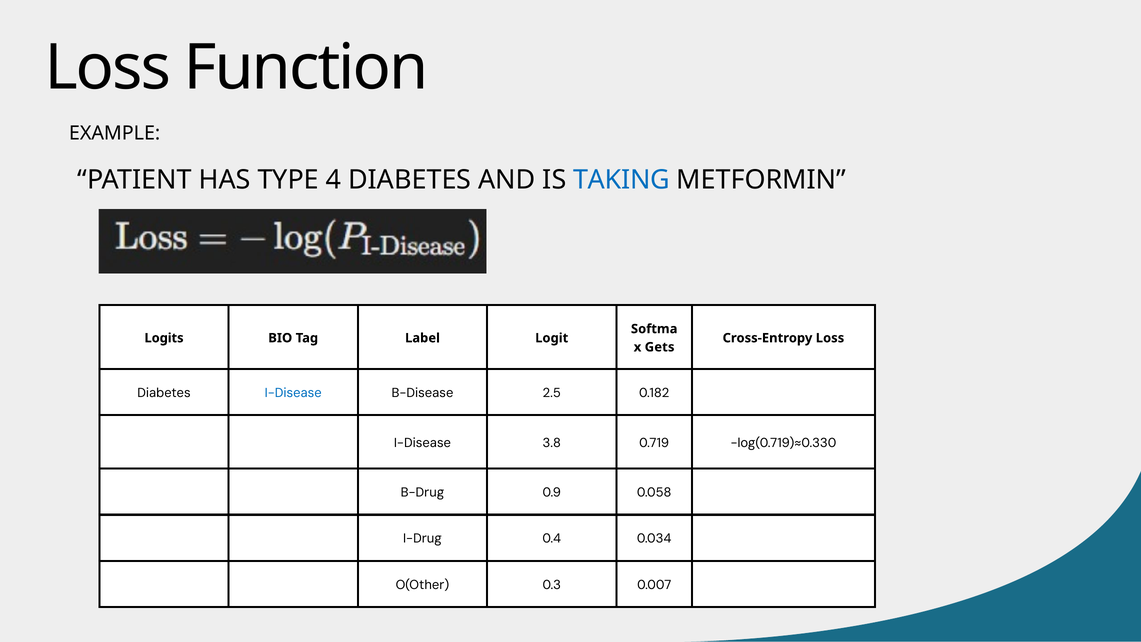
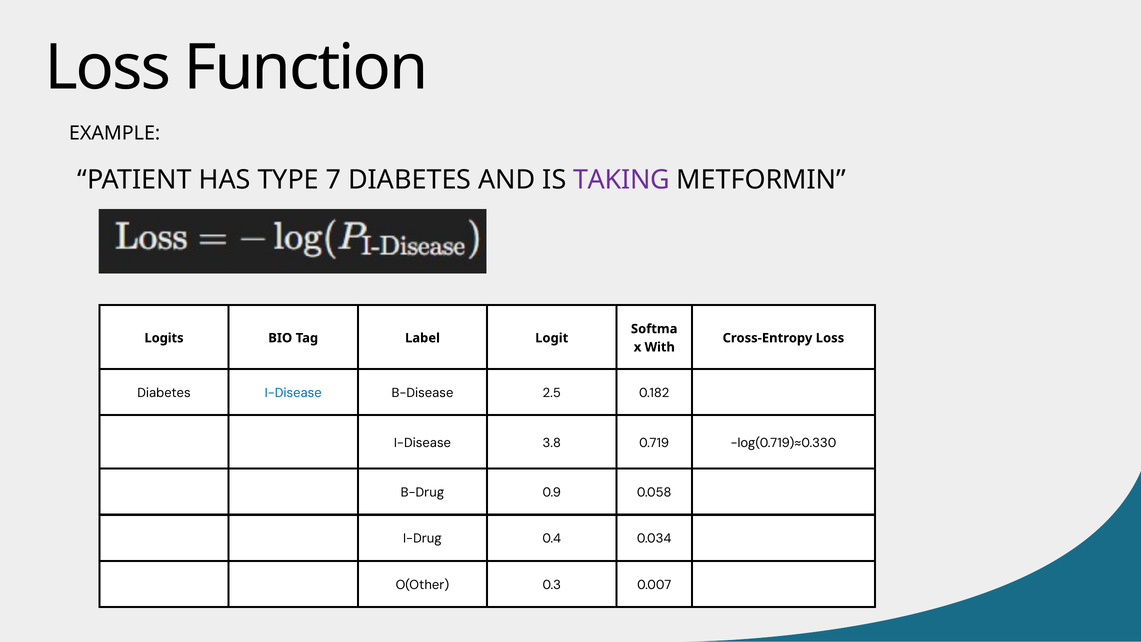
4: 4 -> 7 (334, 180)
TAKING colour: blue -> purple (622, 180)
Gets: Gets -> With (660, 347)
